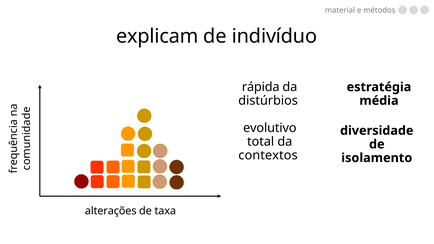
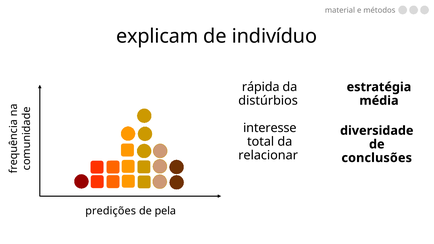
evolutivo: evolutivo -> interesse (270, 128)
contextos: contextos -> relacionar (268, 155)
isolamento: isolamento -> conclusões (377, 158)
alterações: alterações -> predições (111, 211)
taxa: taxa -> pela (165, 211)
